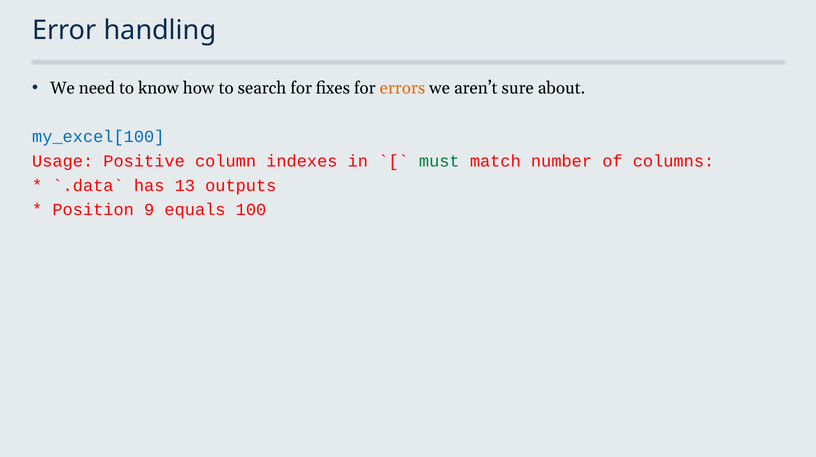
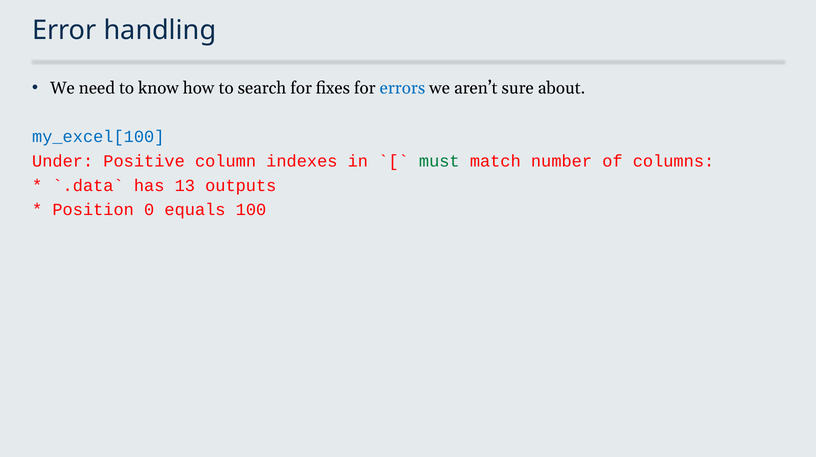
errors colour: orange -> blue (402, 88)
Usage: Usage -> Under (63, 161)
9: 9 -> 0 (149, 210)
